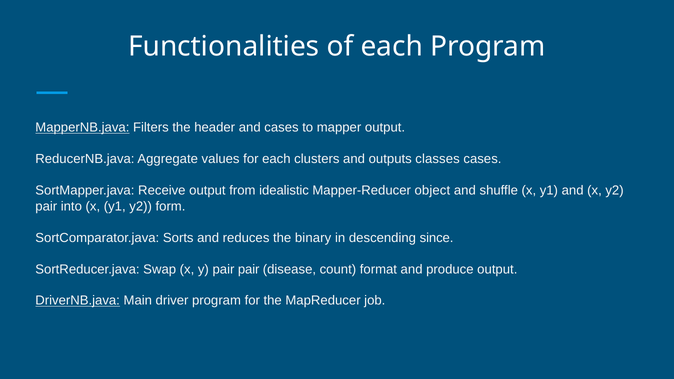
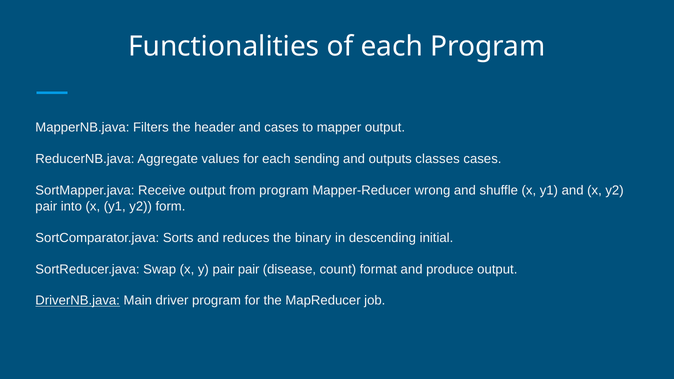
MapperNB.java underline: present -> none (82, 128)
clusters: clusters -> sending (317, 159)
from idealistic: idealistic -> program (284, 191)
object: object -> wrong (432, 191)
since: since -> initial (437, 238)
